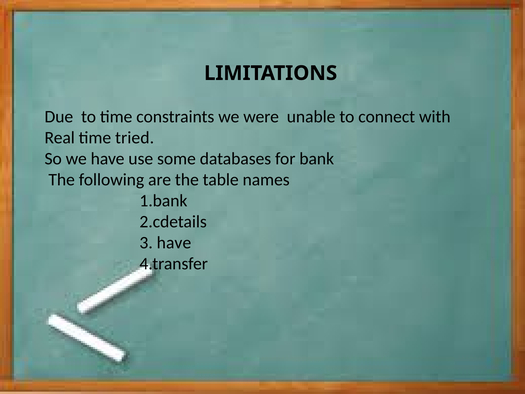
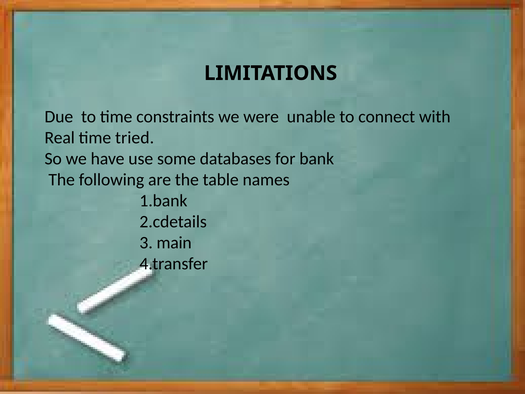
3 have: have -> main (174, 243)
